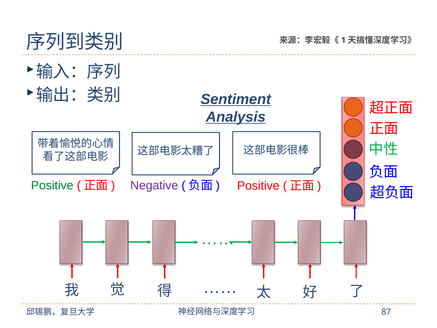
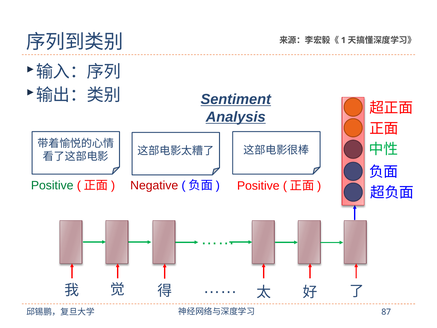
Negative colour: purple -> red (154, 185)
